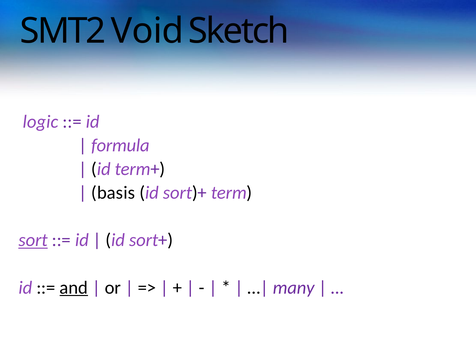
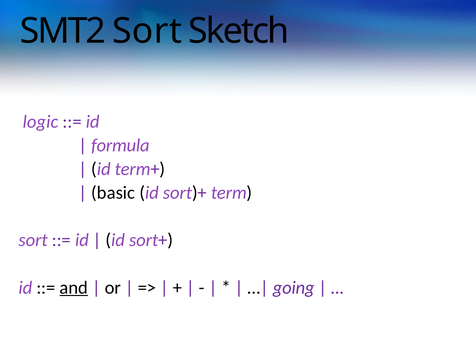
SMT2 Void: Void -> Sort (147, 31)
basis: basis -> basic (113, 193)
sort underline: present -> none (33, 240)
many: many -> going (294, 288)
